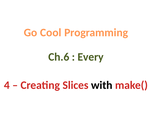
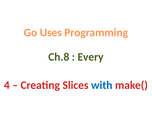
Cool: Cool -> Uses (51, 33)
Ch.6: Ch.6 -> Ch.8 (59, 57)
with colour: black -> blue (102, 85)
